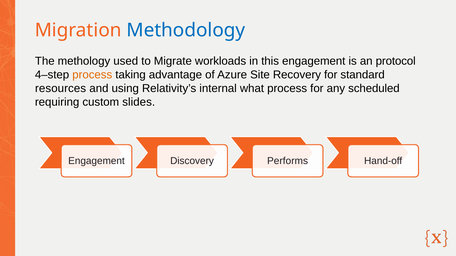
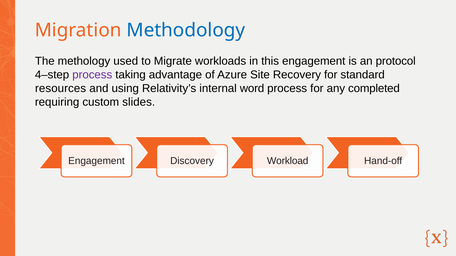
process colour: orange -> purple (92, 75)
what: what -> word (252, 89)
scheduled: scheduled -> completed (374, 89)
Performs: Performs -> Workload (288, 161)
